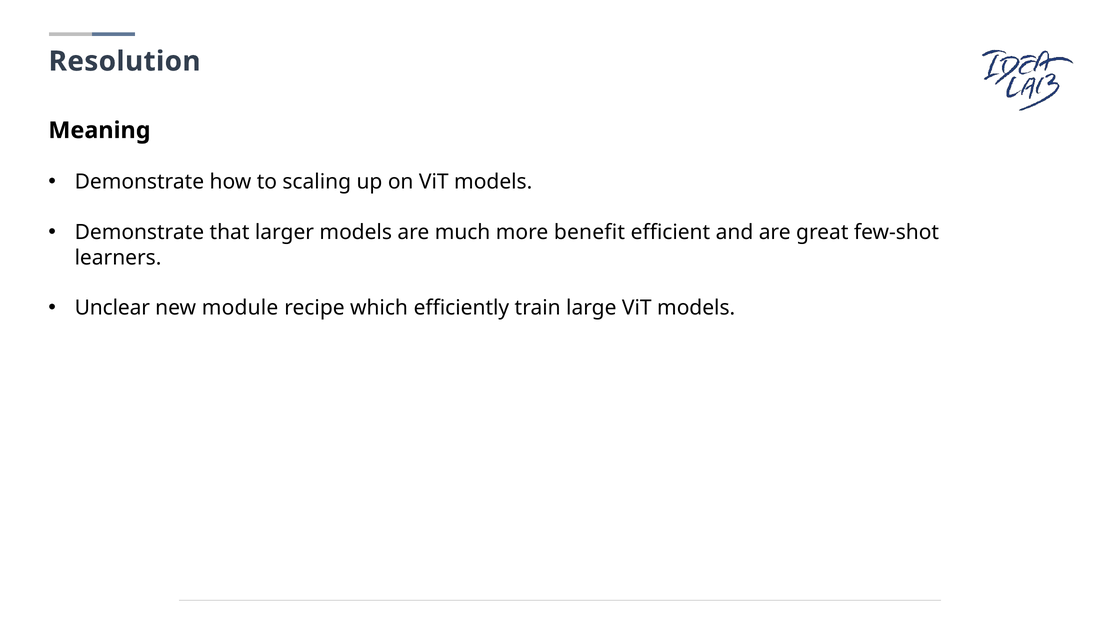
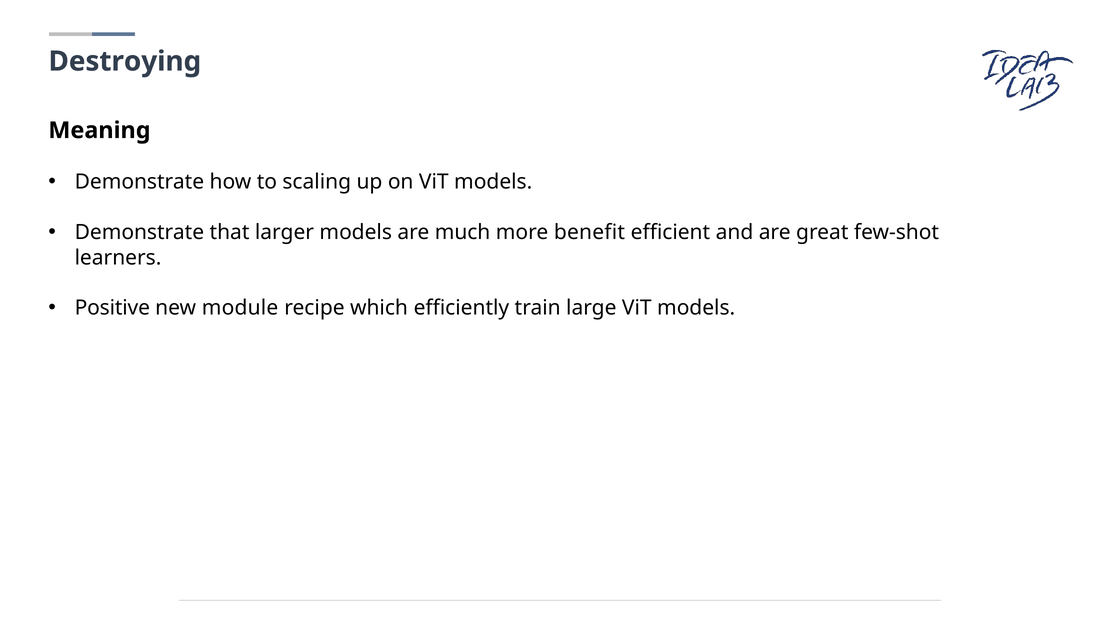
Resolution: Resolution -> Destroying (125, 61)
Unclear: Unclear -> Positive (112, 308)
